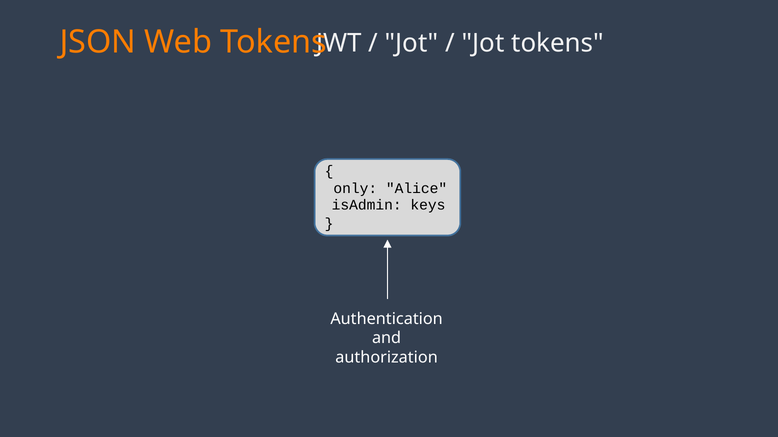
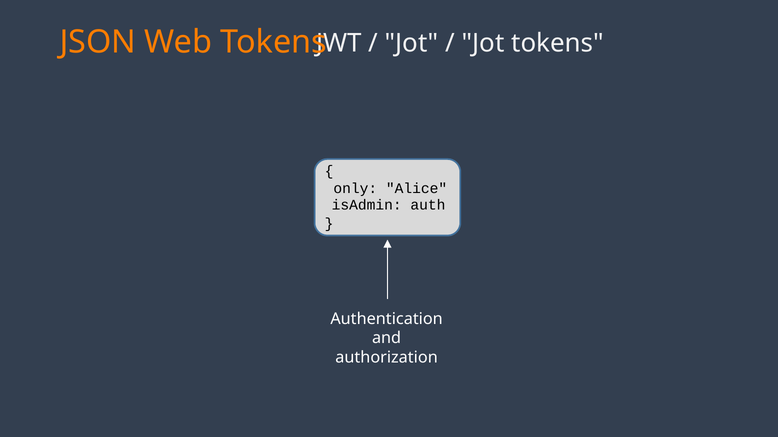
keys: keys -> auth (428, 205)
